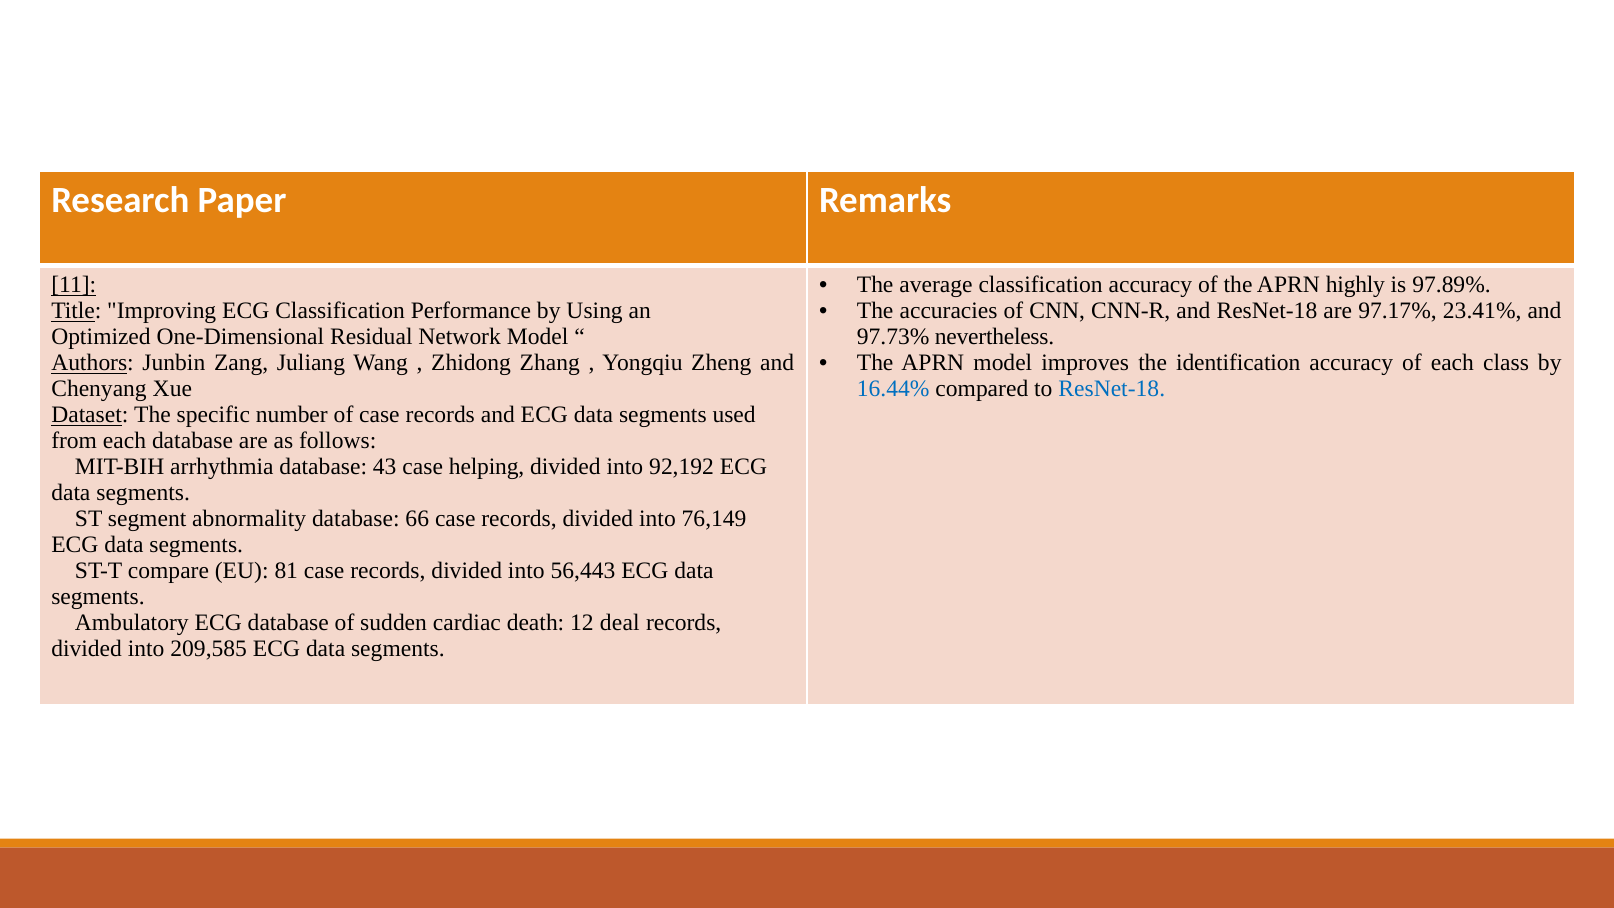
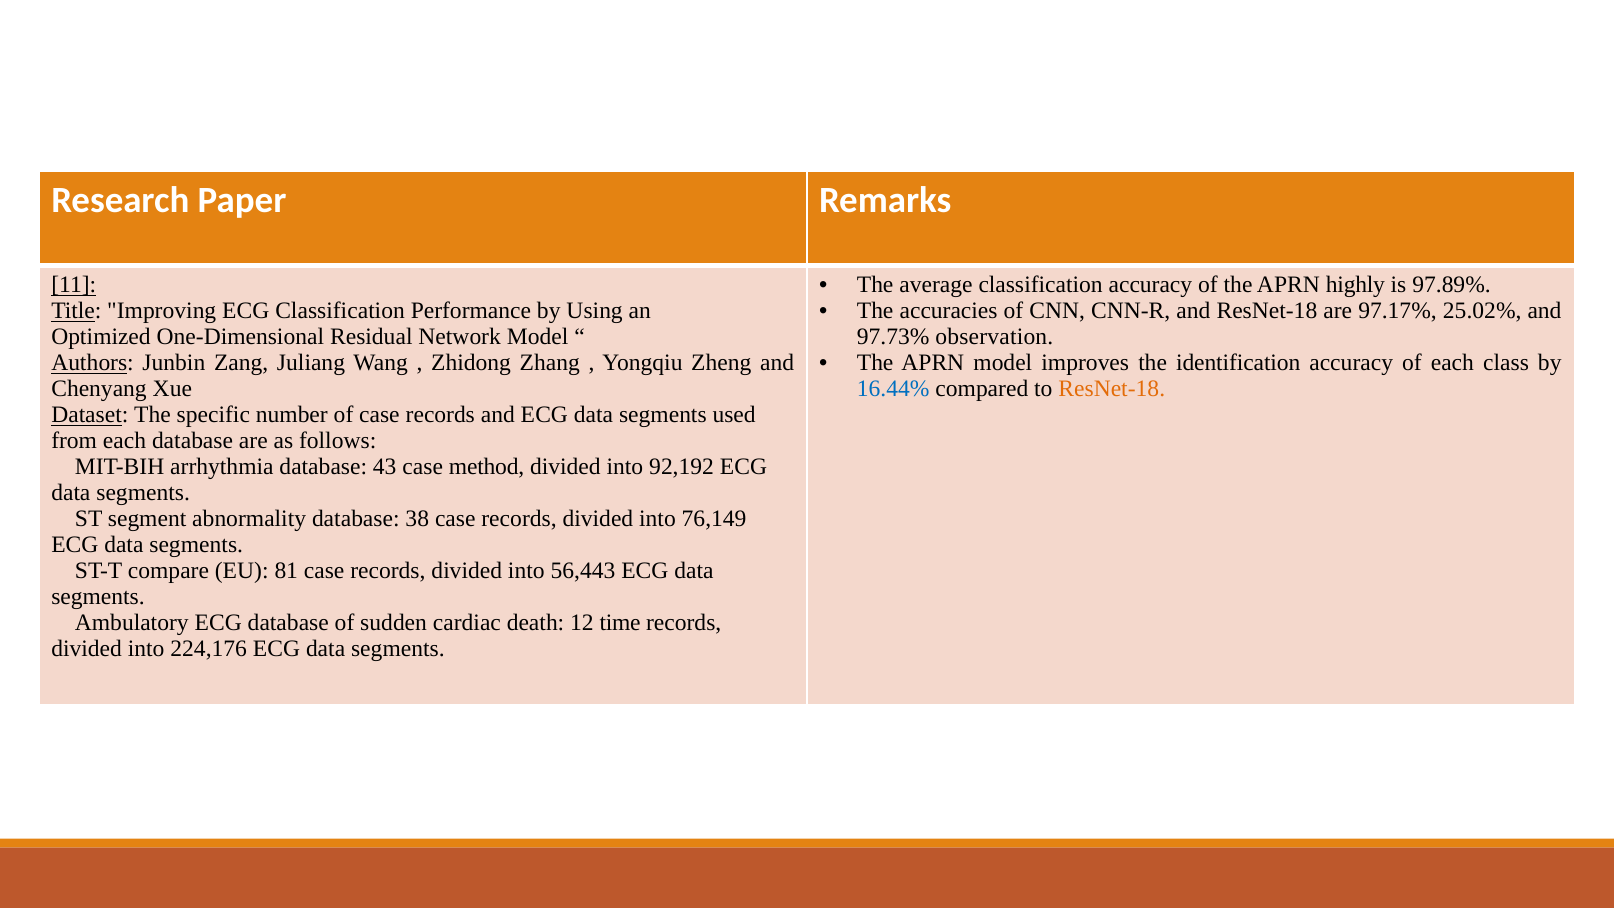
23.41%: 23.41% -> 25.02% (1482, 311)
nevertheless: nevertheless -> observation (994, 337)
ResNet-18 colour: blue -> orange (1112, 389)
helping: helping -> method (487, 467)
66: 66 -> 38 (417, 519)
deal: deal -> time (620, 623)
209,585: 209,585 -> 224,176 (209, 649)
